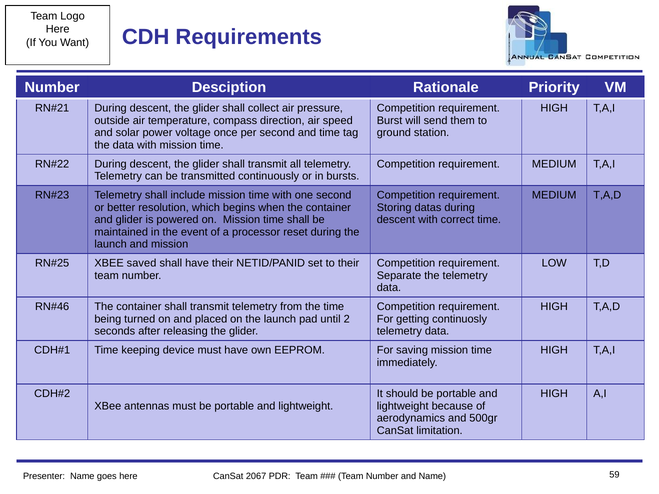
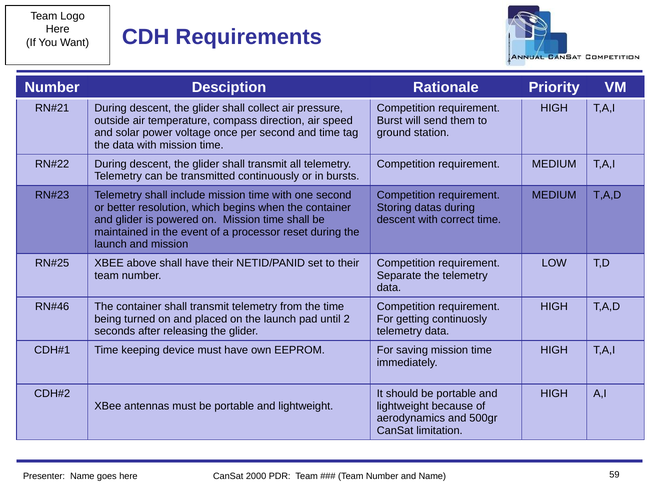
saved: saved -> above (142, 263)
2067: 2067 -> 2000 (256, 476)
